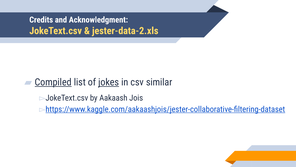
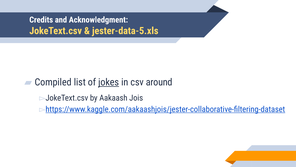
jester-data-2.xls: jester-data-2.xls -> jester-data-5.xls (125, 31)
Compiled underline: present -> none (53, 82)
similar: similar -> around (159, 82)
